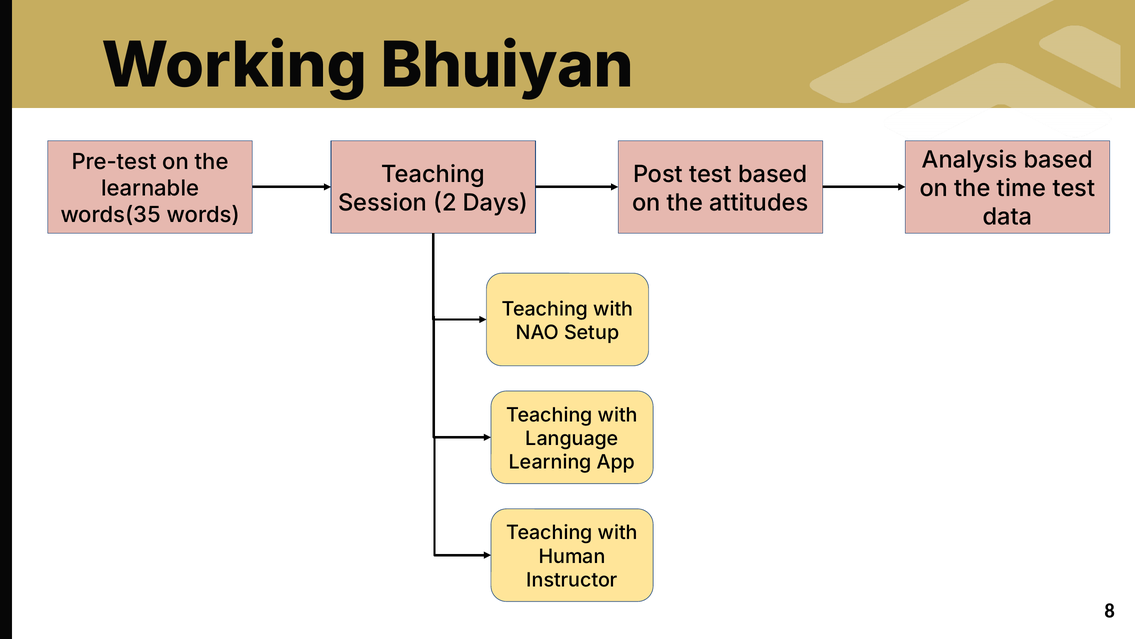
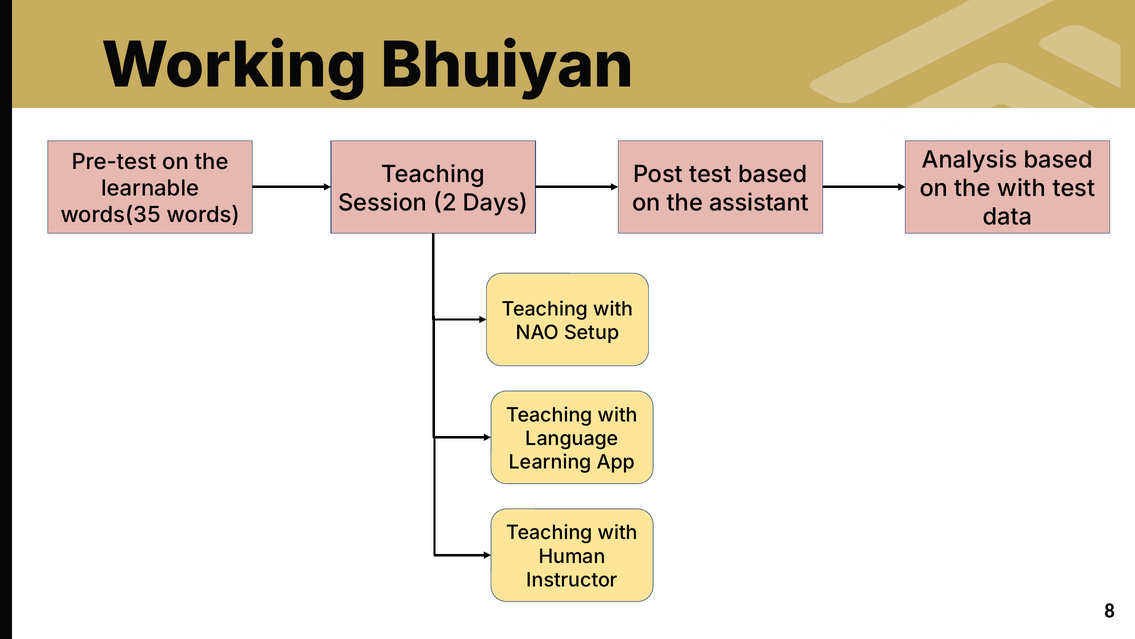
the time: time -> with (1022, 188)
attitudes: attitudes -> assistant (759, 203)
